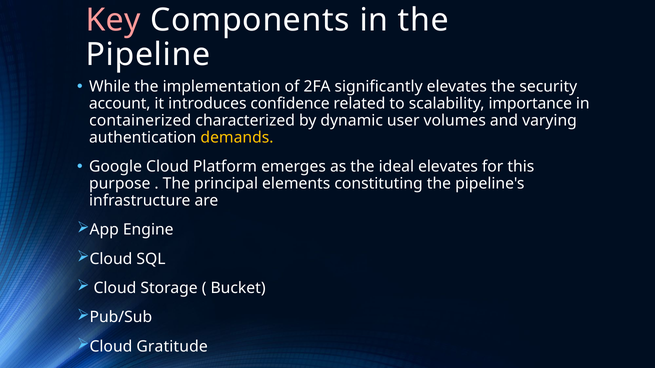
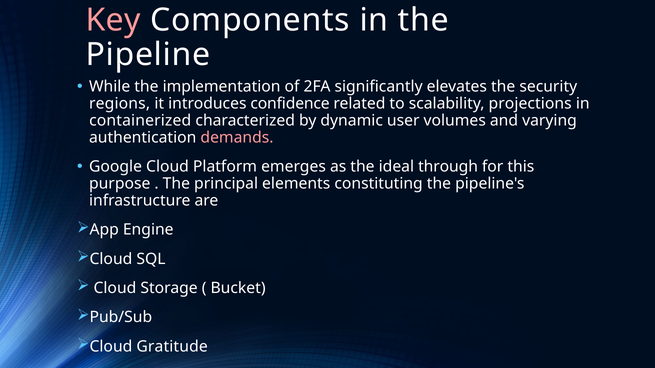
account: account -> regions (120, 104)
importance: importance -> projections (530, 104)
demands colour: yellow -> pink (237, 138)
ideal elevates: elevates -> through (448, 167)
